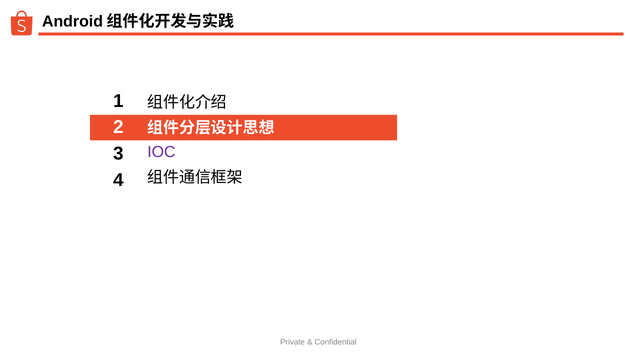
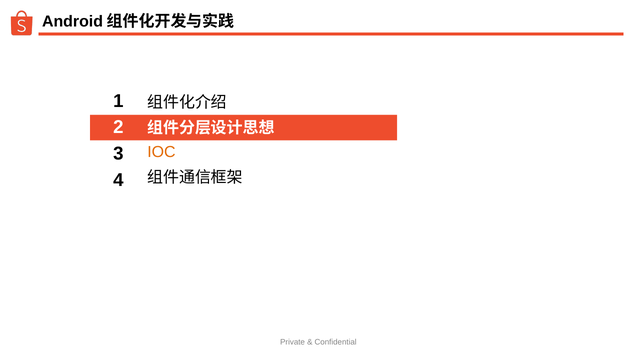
IOC colour: purple -> orange (161, 152)
